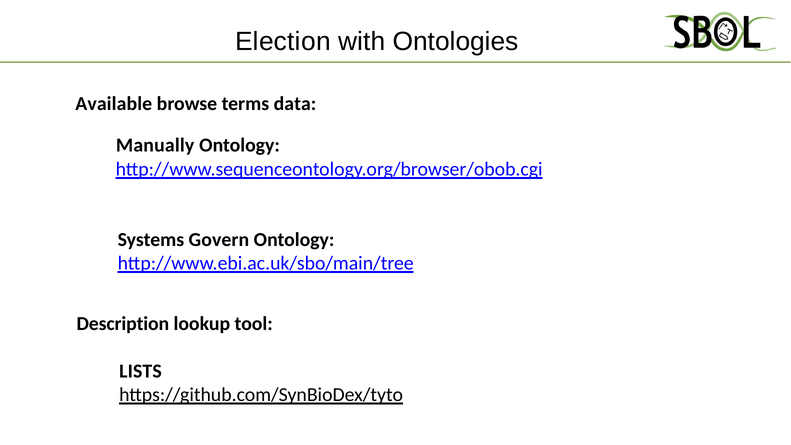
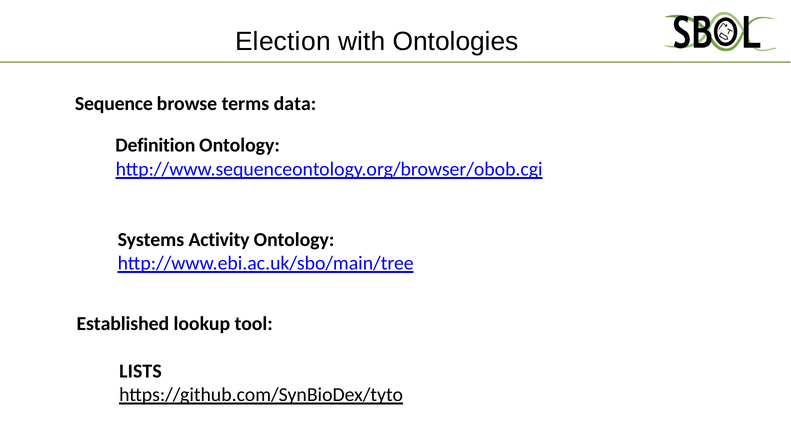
Available: Available -> Sequence (114, 103)
Manually: Manually -> Definition (155, 145)
Govern: Govern -> Activity (219, 240)
Description: Description -> Established (123, 324)
